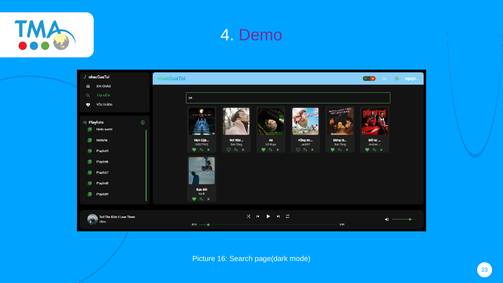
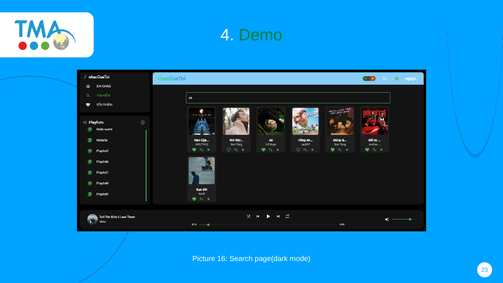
Demo colour: purple -> green (261, 35)
